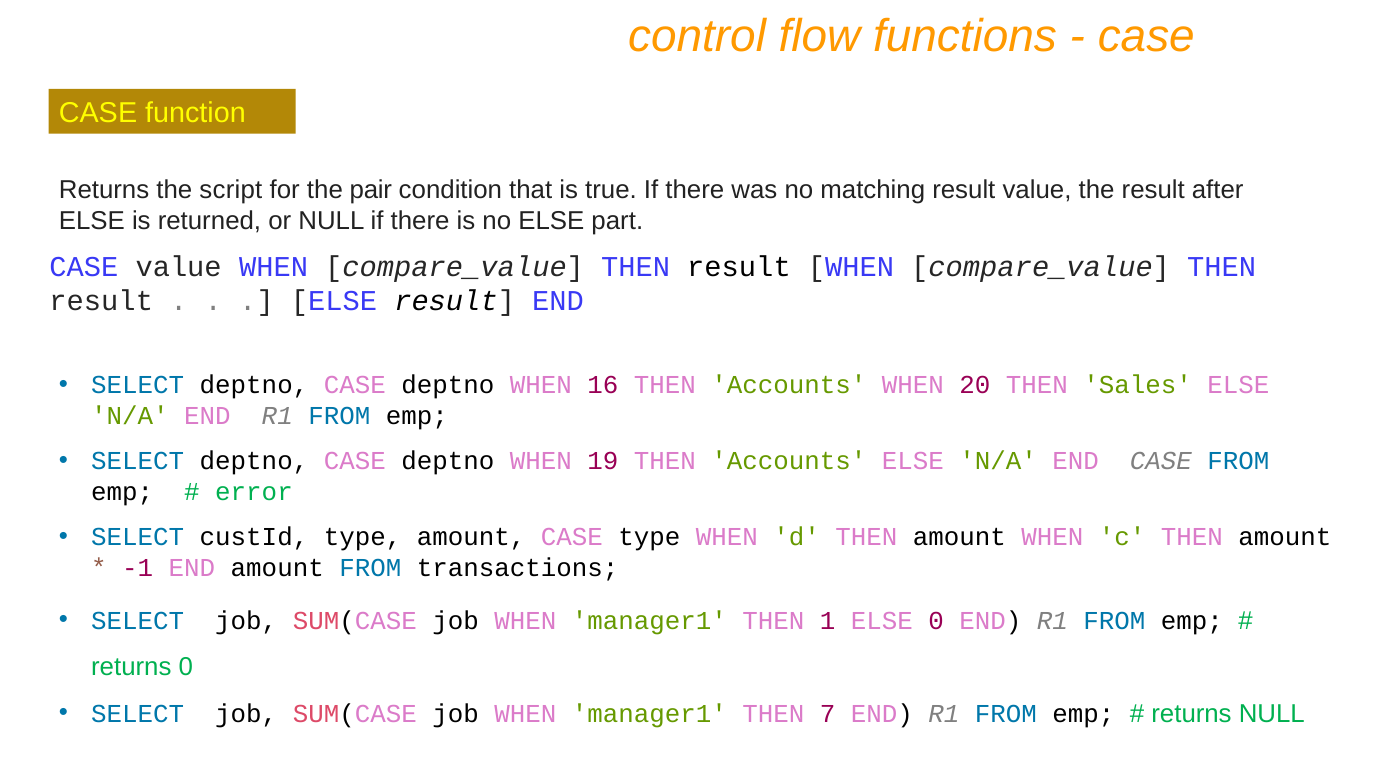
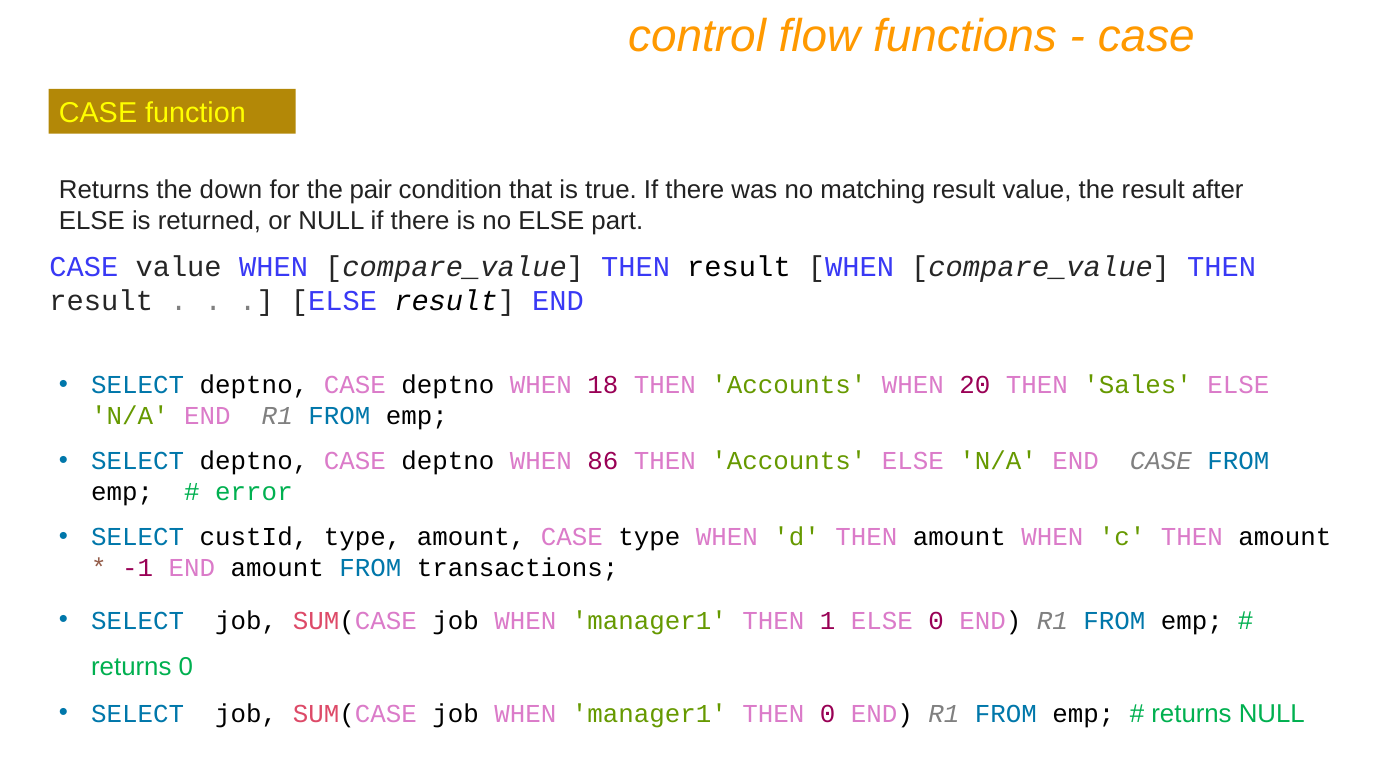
script: script -> down (231, 190)
16: 16 -> 18 (603, 386)
19: 19 -> 86 (603, 461)
THEN 7: 7 -> 0 (828, 714)
